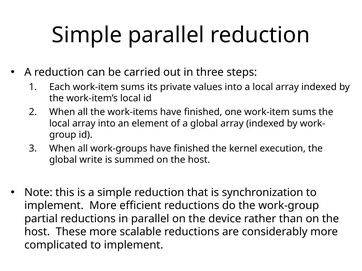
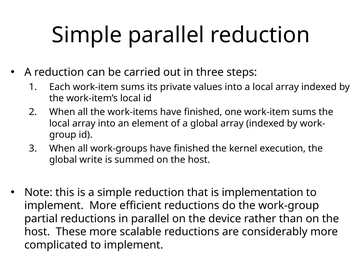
synchronization: synchronization -> implementation (263, 193)
